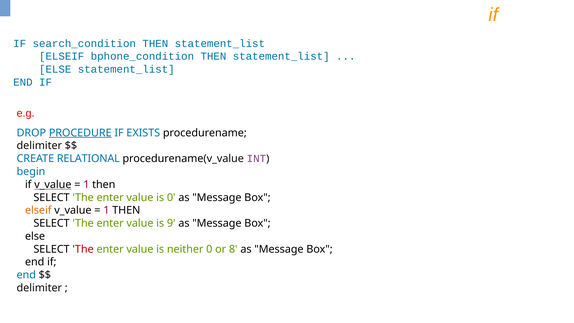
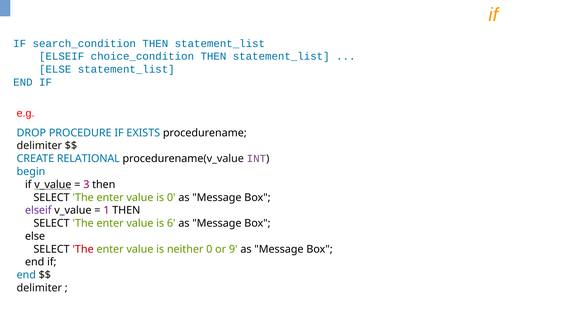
bphone_condition: bphone_condition -> choice_condition (142, 56)
PROCEDURE underline: present -> none (80, 133)
1: 1 -> 3 (86, 184)
elseif colour: orange -> purple (38, 210)
9: 9 -> 6 (171, 223)
8: 8 -> 9 (233, 249)
